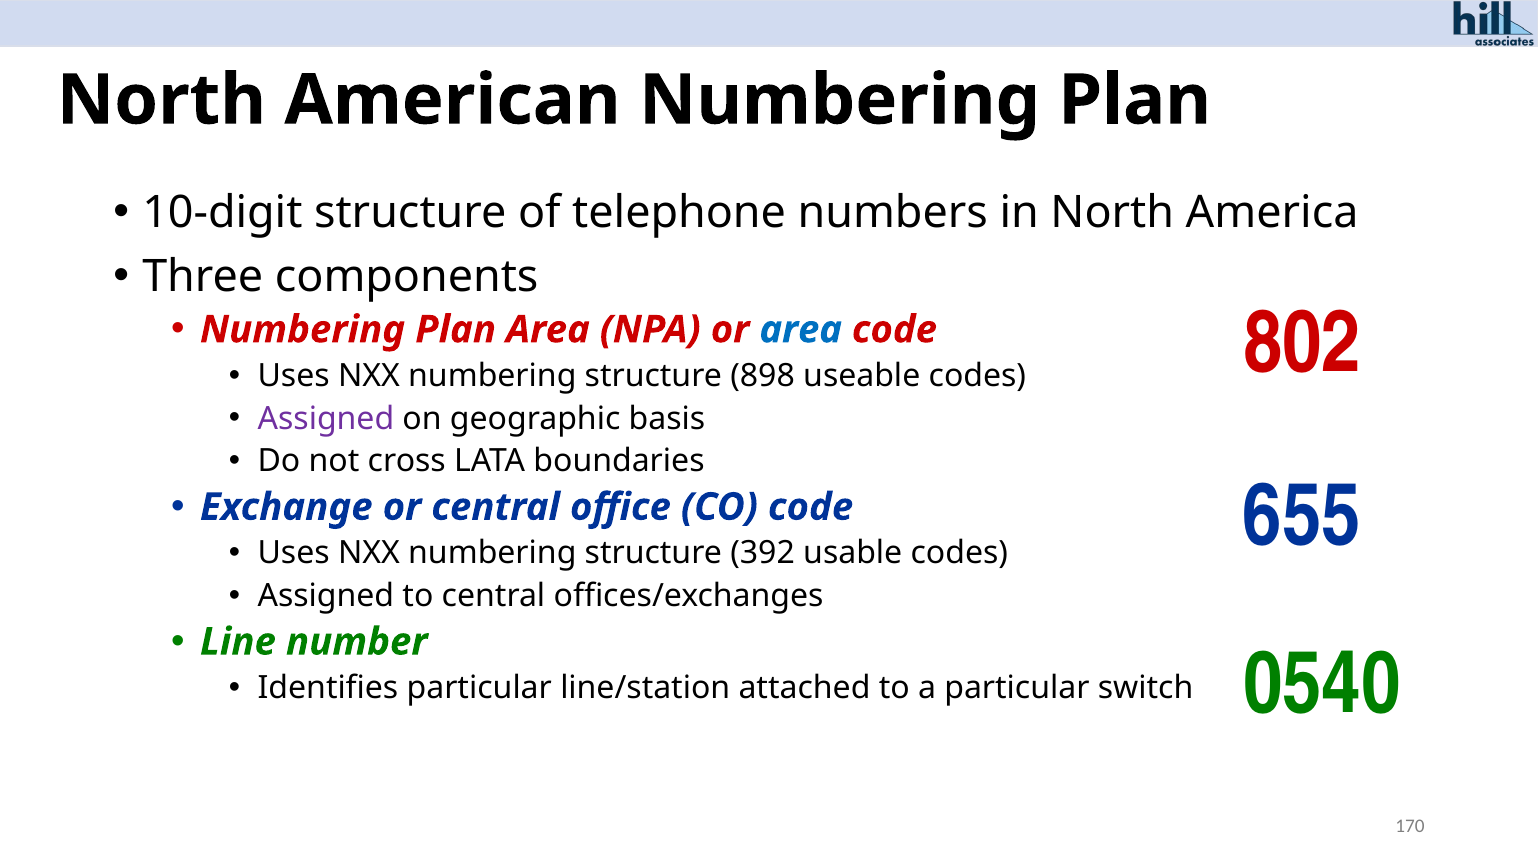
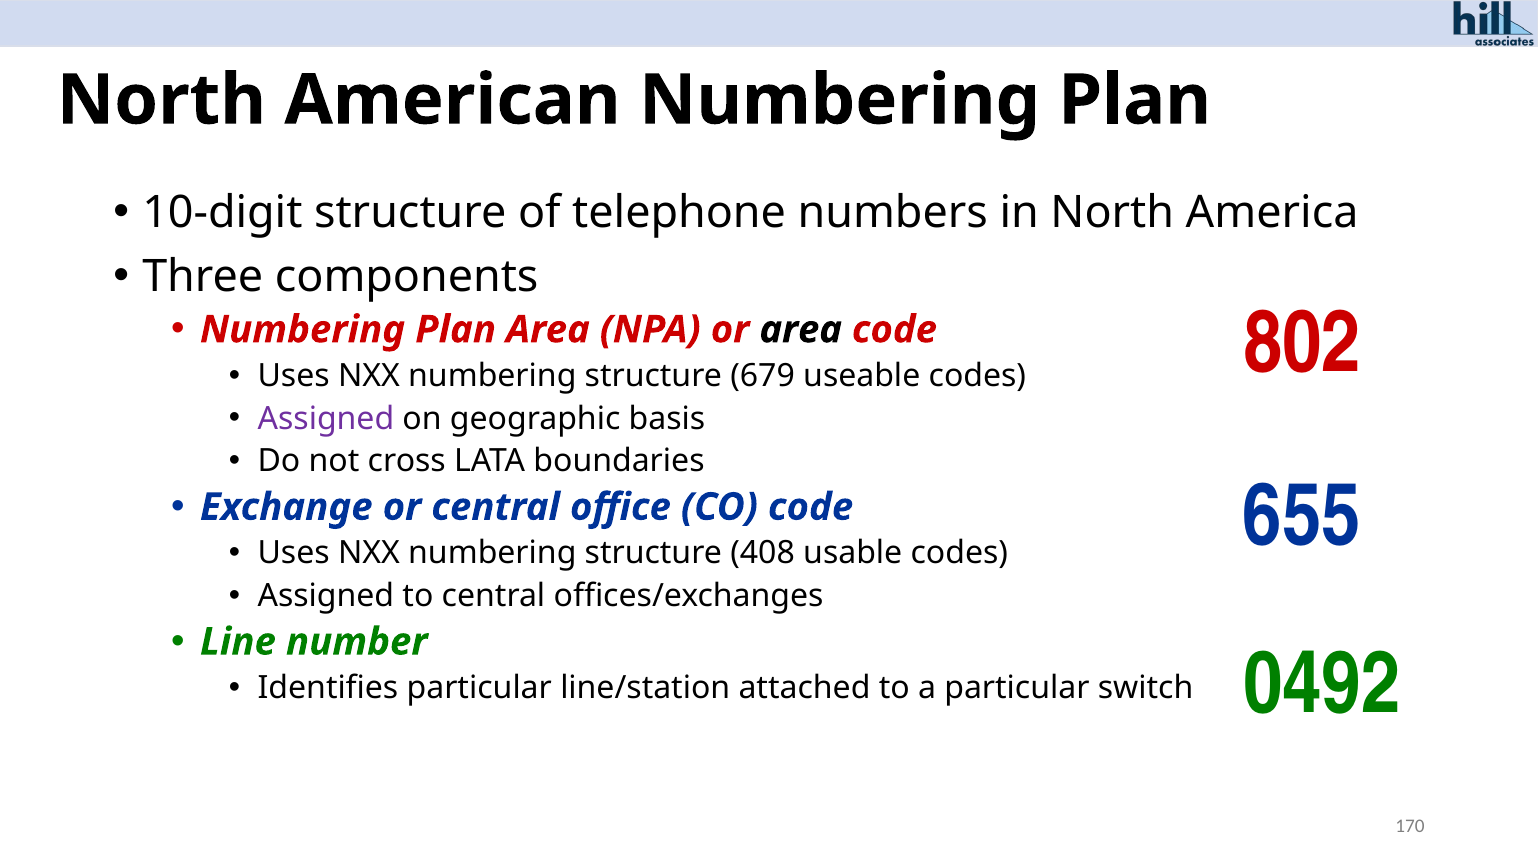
area colour: blue -> black (801, 330)
898: 898 -> 679 (763, 376)
392: 392 -> 408 (763, 553)
0540: 0540 -> 0492 (1322, 684)
